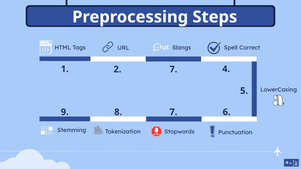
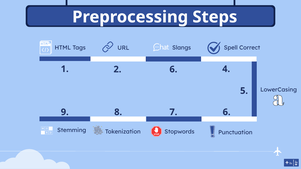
2 7: 7 -> 6 (173, 69)
